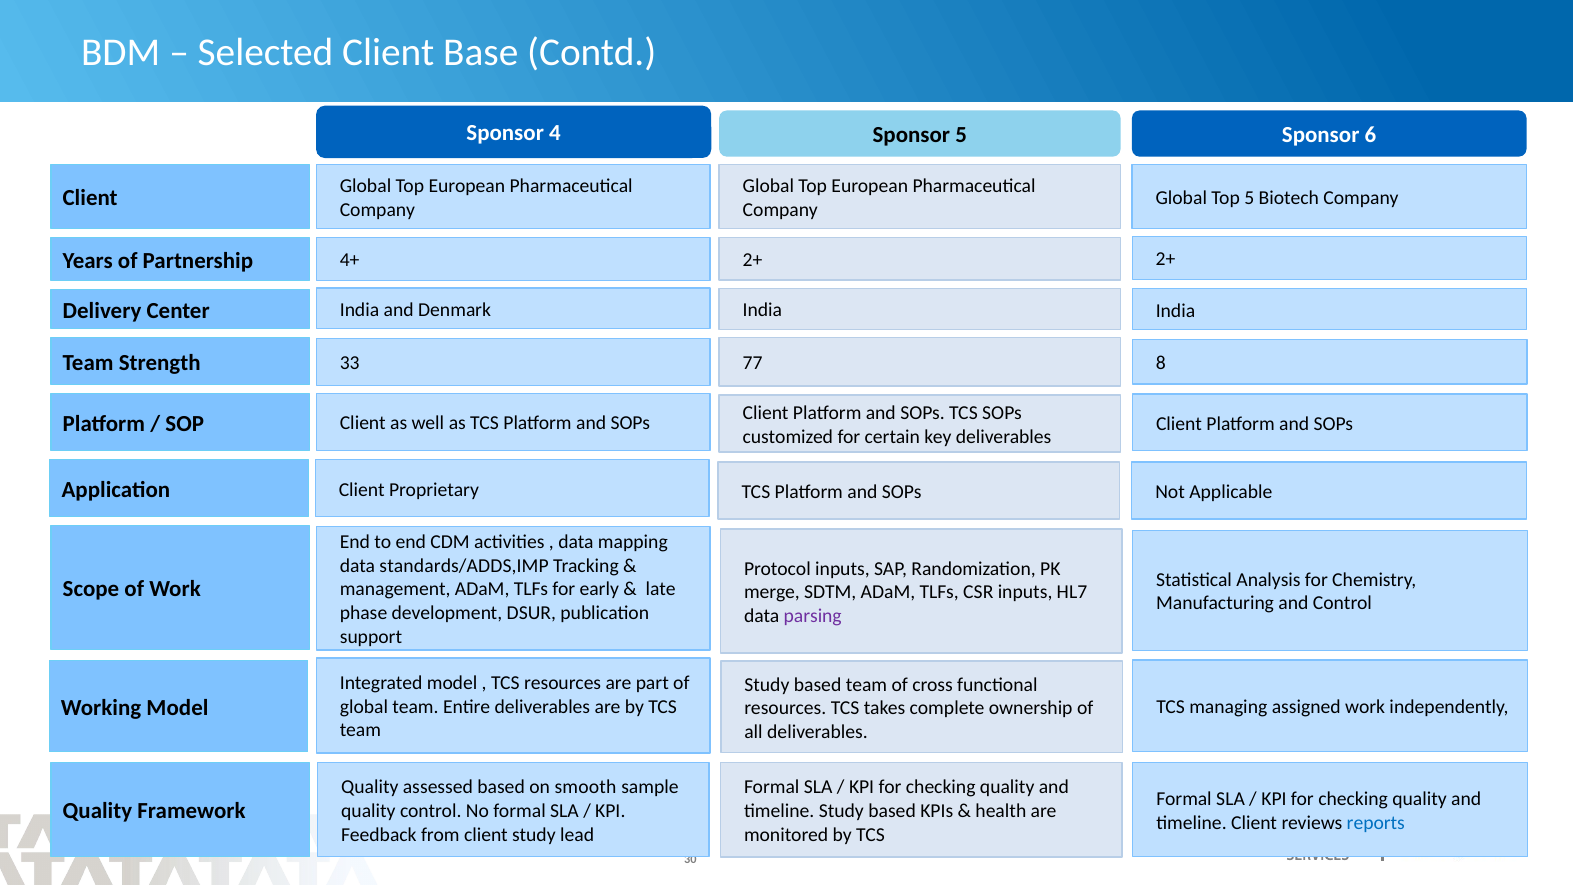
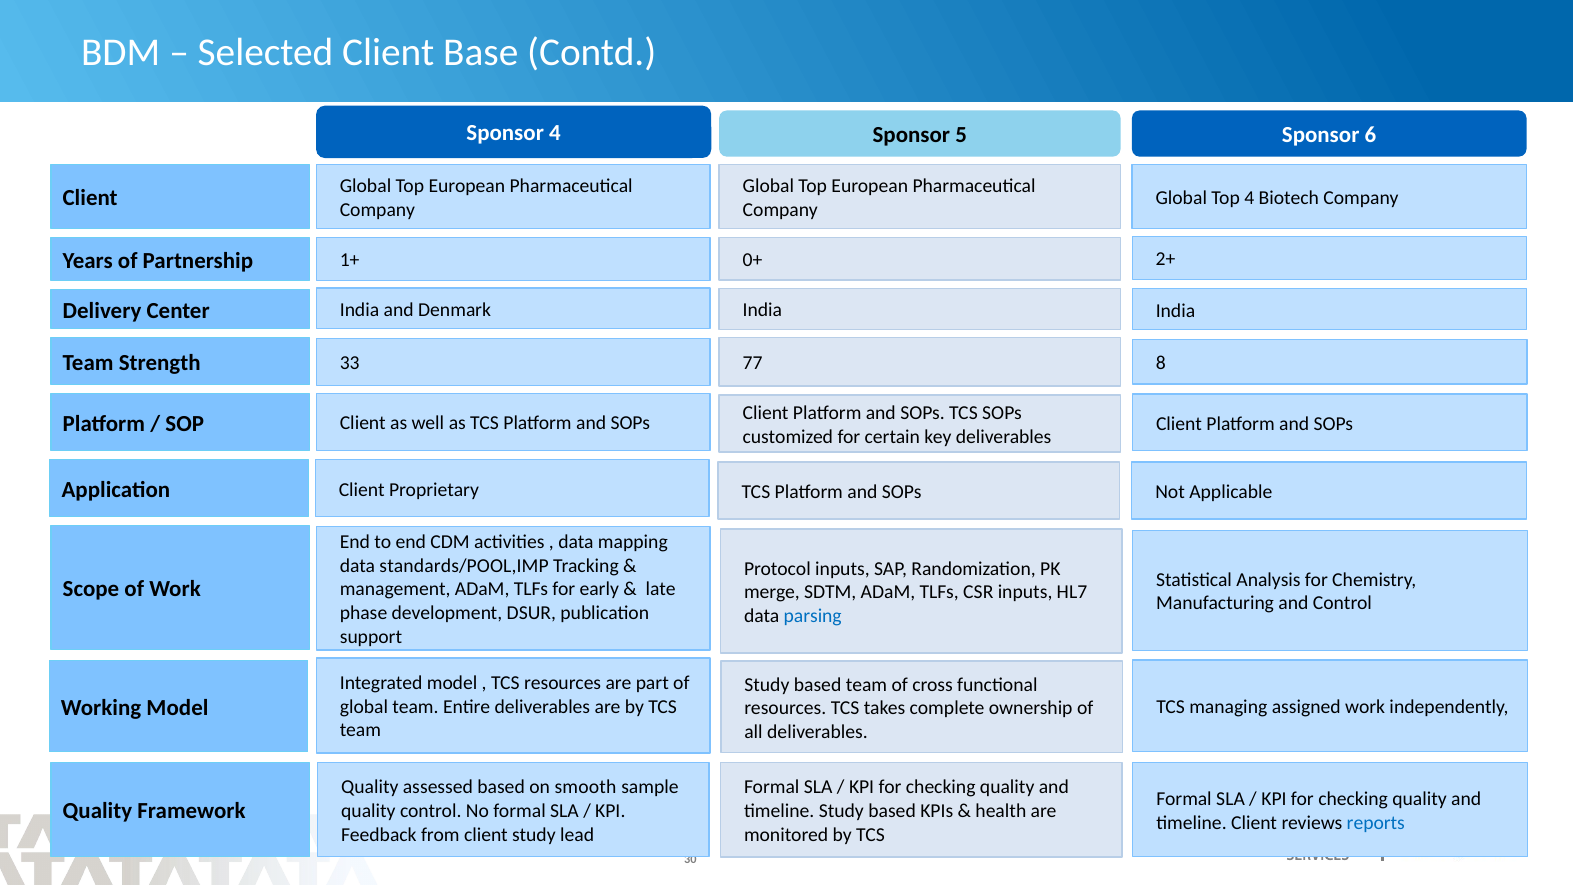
Top 5: 5 -> 4 (1249, 198)
4+: 4+ -> 1+ (350, 260)
2+: 2+ -> 0+ (753, 260)
standards/ADDS,IMP: standards/ADDS,IMP -> standards/POOL,IMP (464, 566)
parsing colour: purple -> blue (813, 616)
